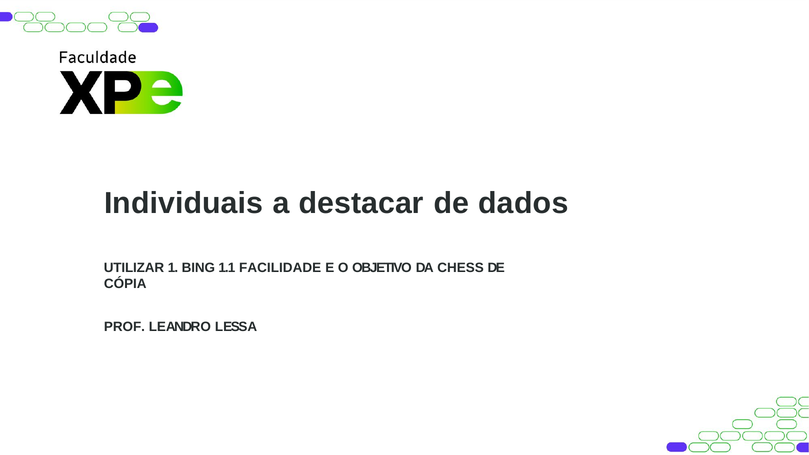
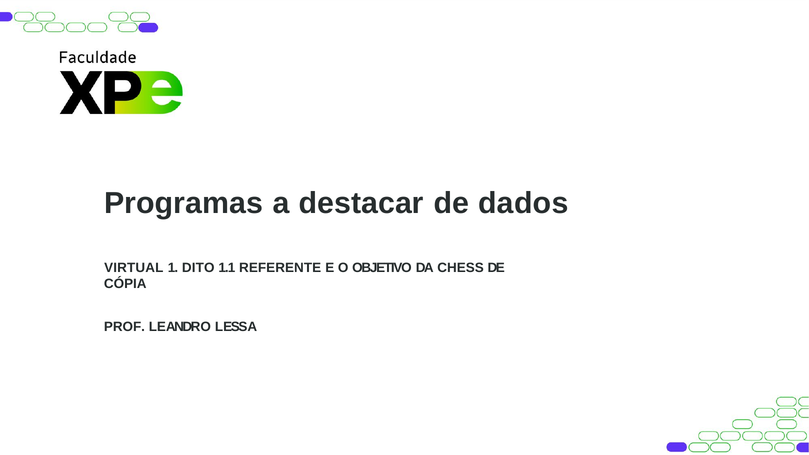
Individuais: Individuais -> Programas (183, 203)
UTILIZAR: UTILIZAR -> VIRTUAL (134, 268)
BING: BING -> DITO (198, 268)
FACILIDADE: FACILIDADE -> REFERENTE (280, 268)
